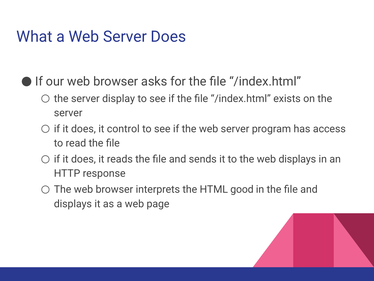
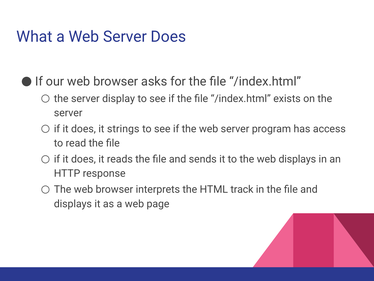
control: control -> strings (123, 129)
good: good -> track (242, 189)
